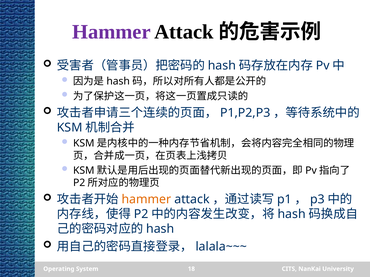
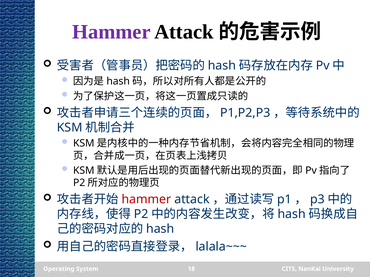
hammer colour: orange -> red (146, 200)
